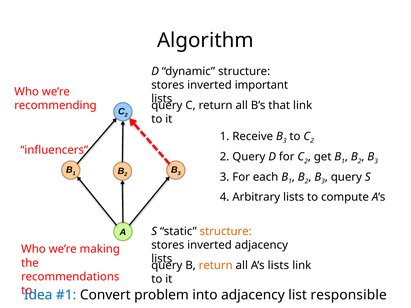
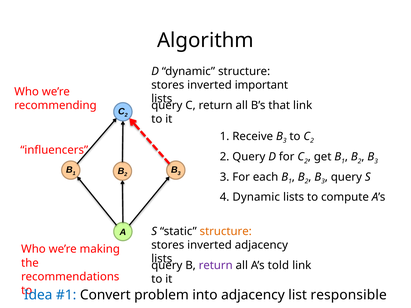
4 Arbitrary: Arbitrary -> Dynamic (256, 197)
return colour: orange -> purple (216, 266)
A’s lists: lists -> told (278, 266)
